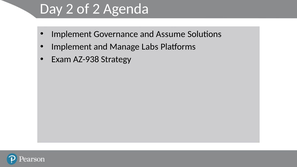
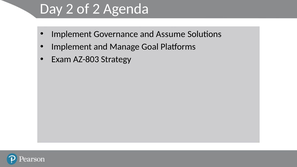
Labs: Labs -> Goal (150, 47)
AZ-938: AZ-938 -> AZ-803 (86, 59)
